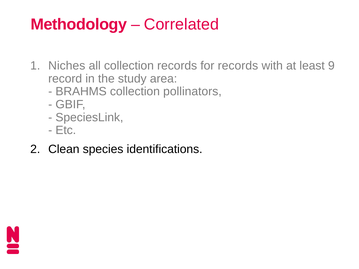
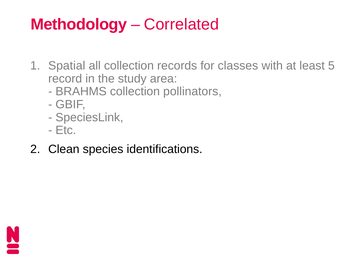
Niches: Niches -> Spatial (67, 66)
for records: records -> classes (238, 66)
9: 9 -> 5 (331, 66)
